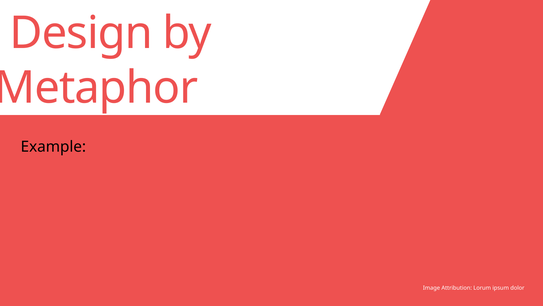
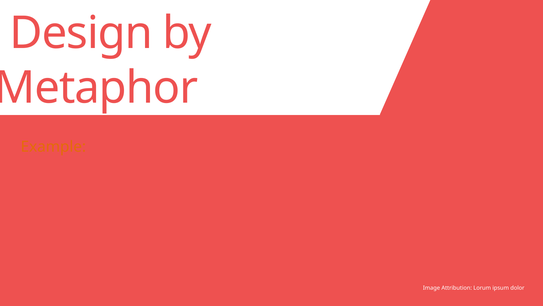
Example colour: black -> orange (53, 147)
